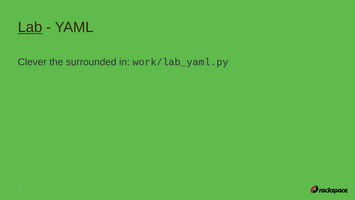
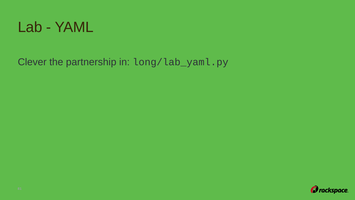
Lab underline: present -> none (30, 27)
surrounded: surrounded -> partnership (91, 62)
work/lab_yaml.py: work/lab_yaml.py -> long/lab_yaml.py (181, 62)
